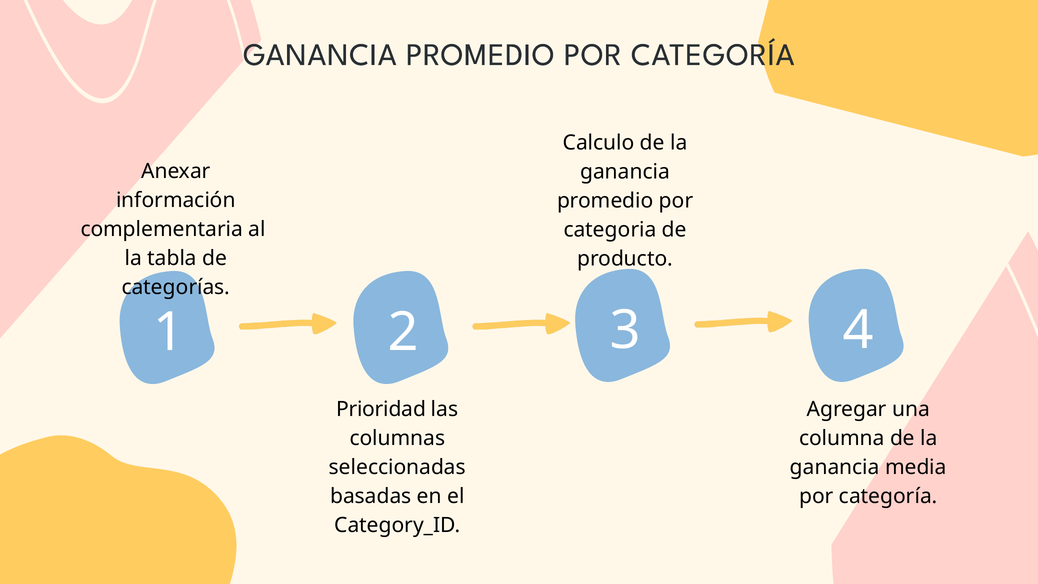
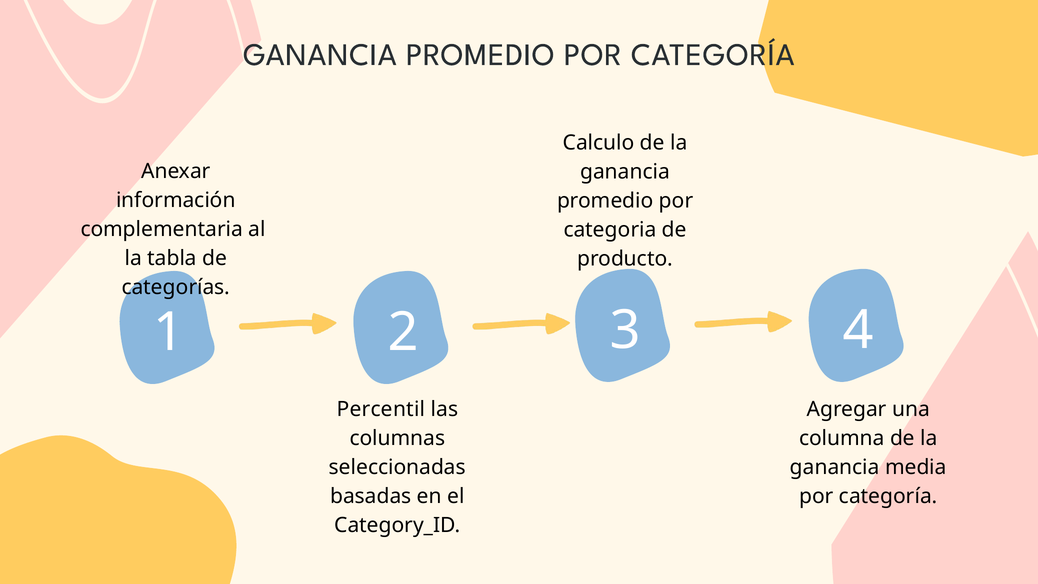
Prioridad: Prioridad -> Percentil (381, 409)
